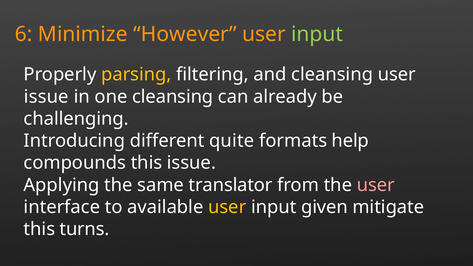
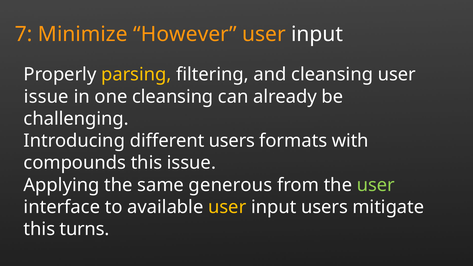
6: 6 -> 7 (24, 34)
input colour: light green -> white (317, 34)
different quite: quite -> users (232, 141)
help: help -> with (350, 141)
translator: translator -> generous (230, 185)
user colour: pink -> light green (376, 185)
input given: given -> users (324, 207)
